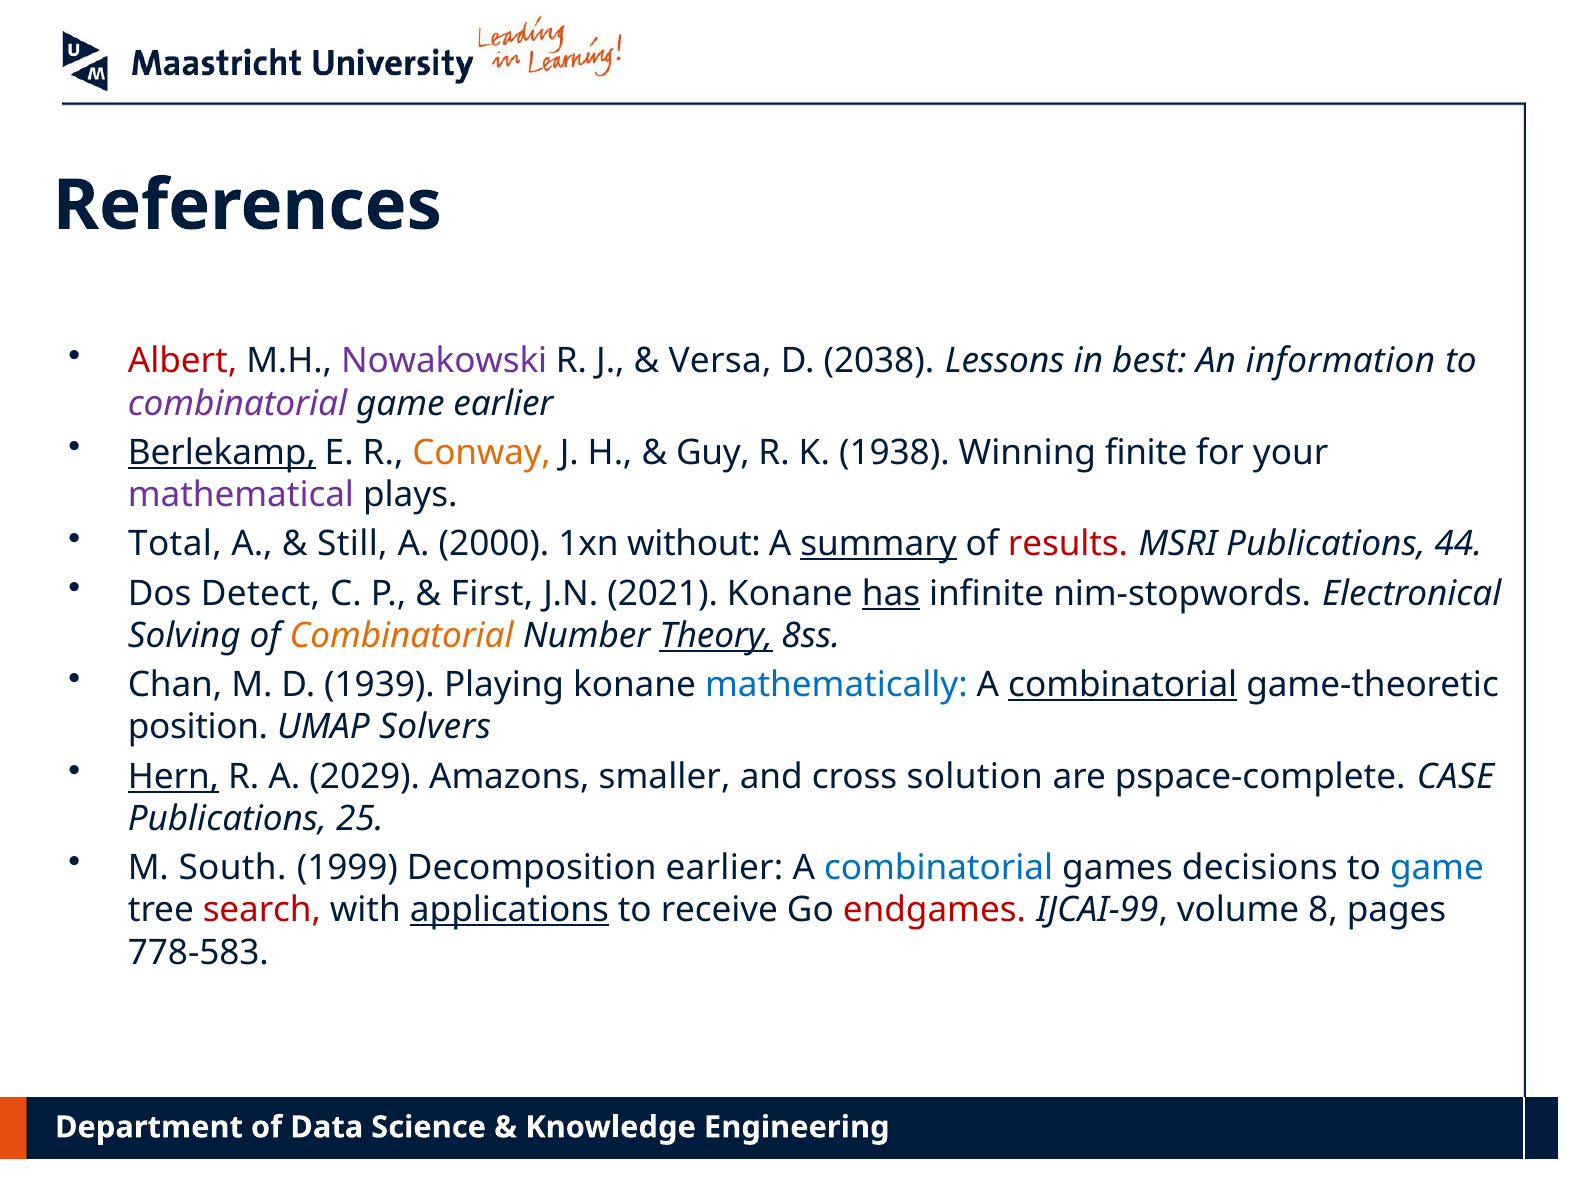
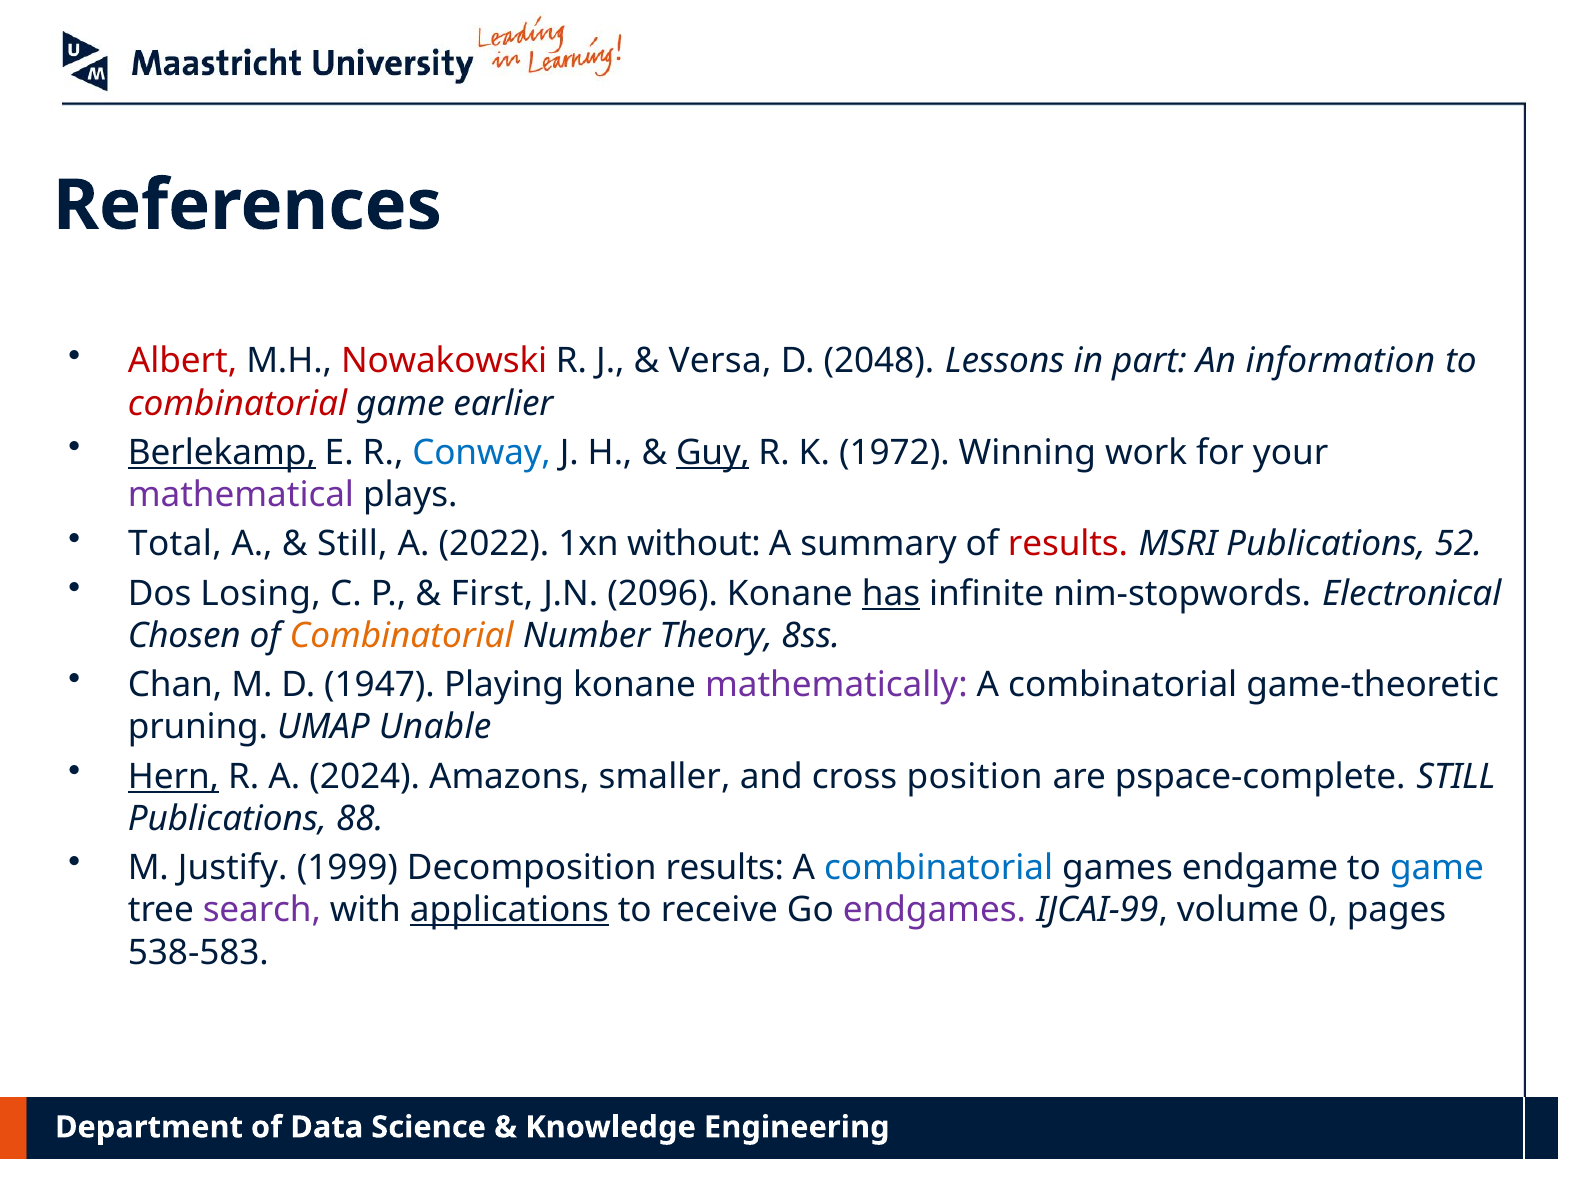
Nowakowski colour: purple -> red (444, 361)
2038: 2038 -> 2048 (879, 361)
best: best -> part (1149, 361)
combinatorial colour: purple -> red (237, 404)
Conway colour: orange -> blue (482, 453)
Guy underline: none -> present (713, 453)
1938: 1938 -> 1972 (894, 453)
finite: finite -> work (1146, 453)
2000: 2000 -> 2022 (494, 544)
summary underline: present -> none (879, 544)
44: 44 -> 52 (1458, 544)
Detect: Detect -> Losing (261, 594)
2021: 2021 -> 2096 (663, 594)
Solving: Solving -> Chosen (184, 636)
Theory underline: present -> none (716, 636)
1939: 1939 -> 1947 (380, 685)
mathematically colour: blue -> purple (836, 685)
combinatorial underline: present -> none (1123, 685)
position: position -> pruning (198, 727)
Solvers: Solvers -> Unable (435, 727)
2029: 2029 -> 2024 (365, 777)
solution: solution -> position (975, 777)
pspace-complete CASE: CASE -> STILL (1456, 777)
25: 25 -> 88 (360, 819)
South: South -> Justify (233, 868)
Decomposition earlier: earlier -> results (725, 868)
decisions: decisions -> endgame (1260, 868)
search colour: red -> purple (262, 910)
endgames colour: red -> purple (935, 910)
8: 8 -> 0 (1323, 910)
778-583: 778-583 -> 538-583 (198, 952)
